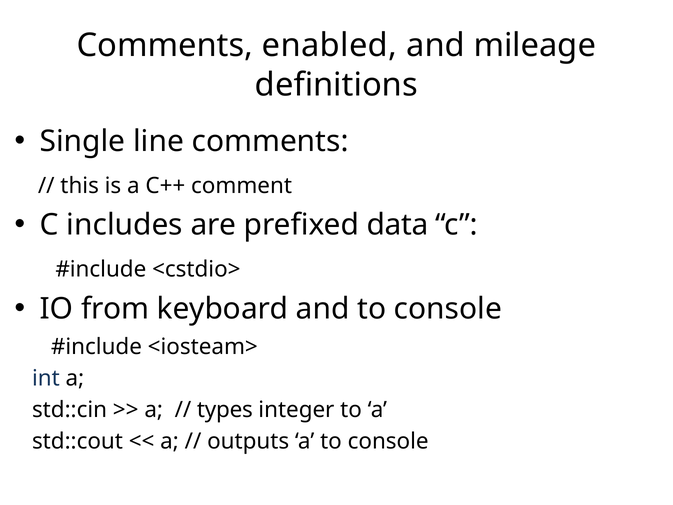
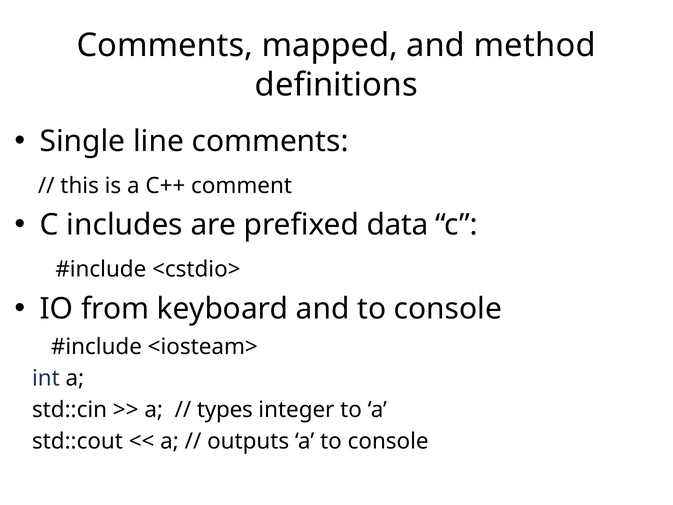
enabled: enabled -> mapped (330, 45)
mileage: mileage -> method (535, 45)
